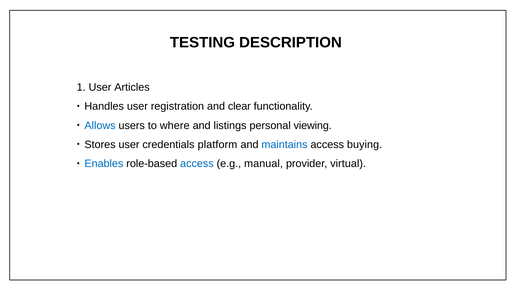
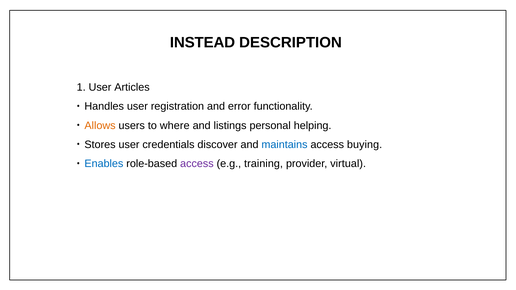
TESTING: TESTING -> INSTEAD (203, 43)
clear: clear -> error (239, 106)
Allows colour: blue -> orange (100, 126)
viewing: viewing -> helping (313, 126)
platform: platform -> discover (218, 145)
access colour: blue -> purple (197, 164)
manual: manual -> training (264, 164)
